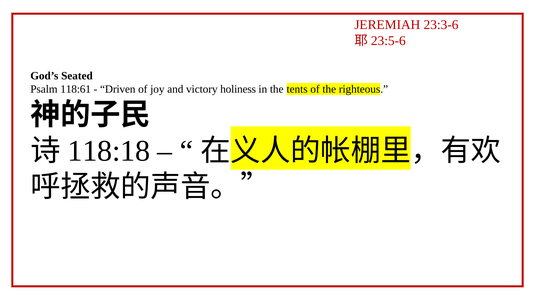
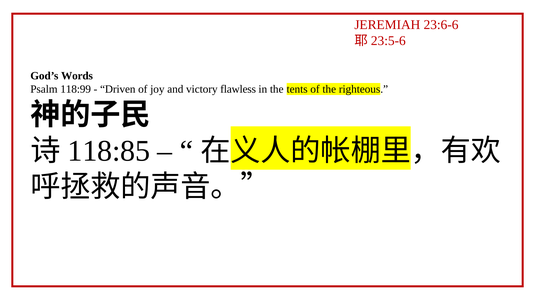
23:3-6: 23:3-6 -> 23:6-6 (441, 25)
Seated: Seated -> Words (77, 76)
118:61: 118:61 -> 118:99 (76, 89)
holiness: holiness -> flawless (238, 89)
118:18: 118:18 -> 118:85 (109, 151)
